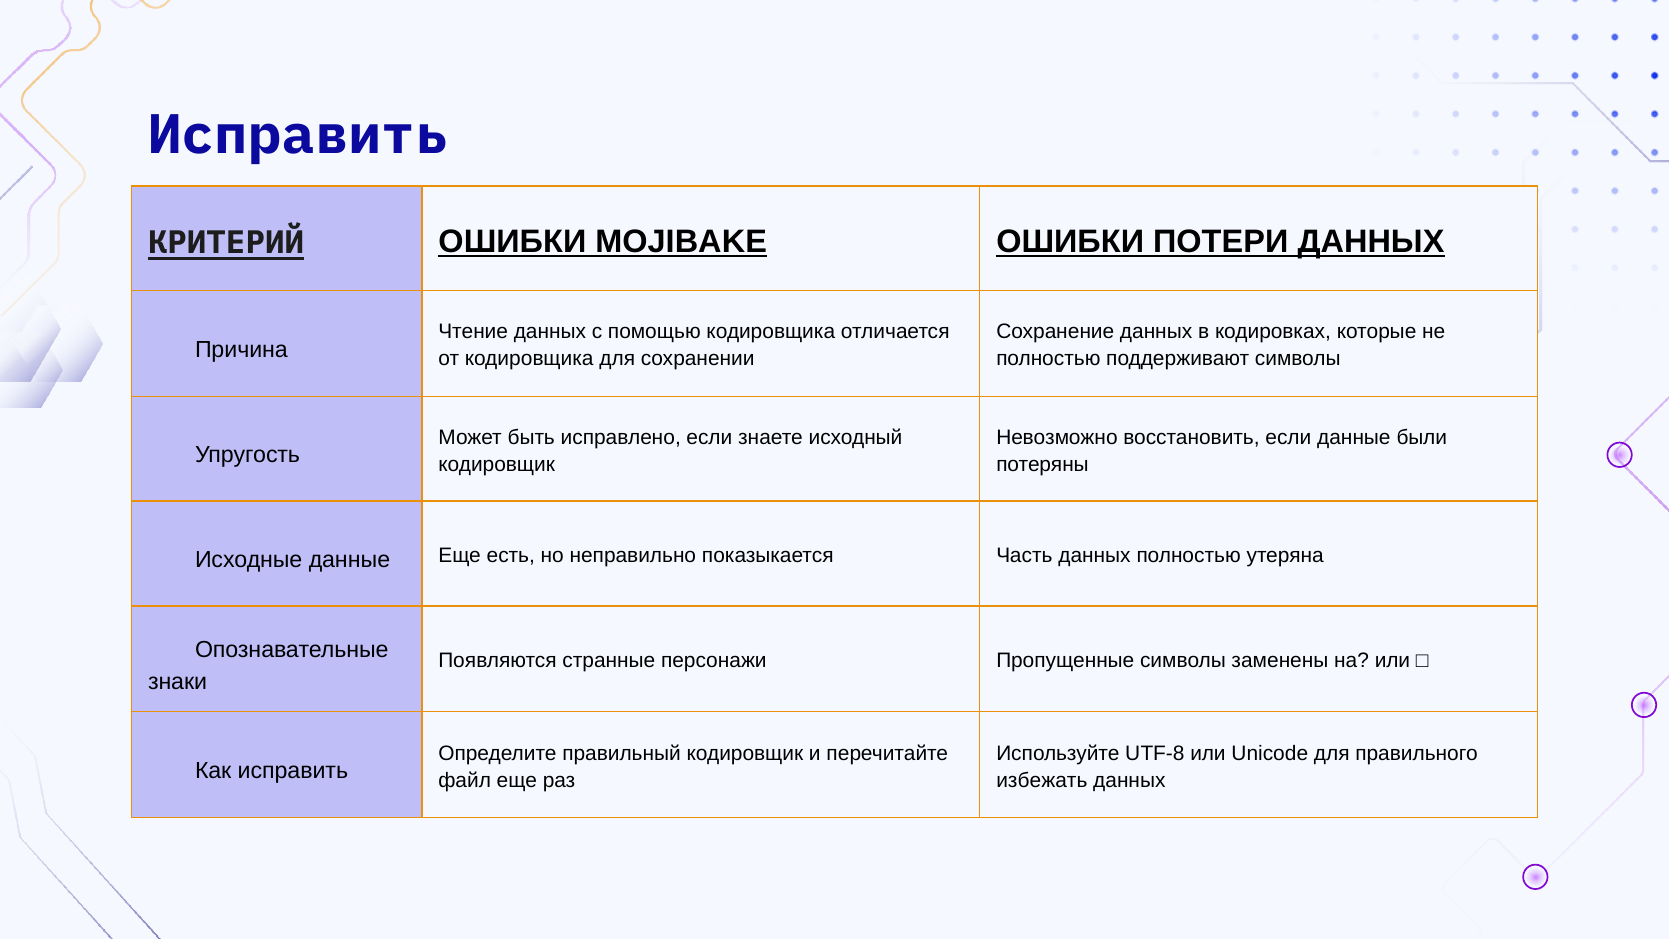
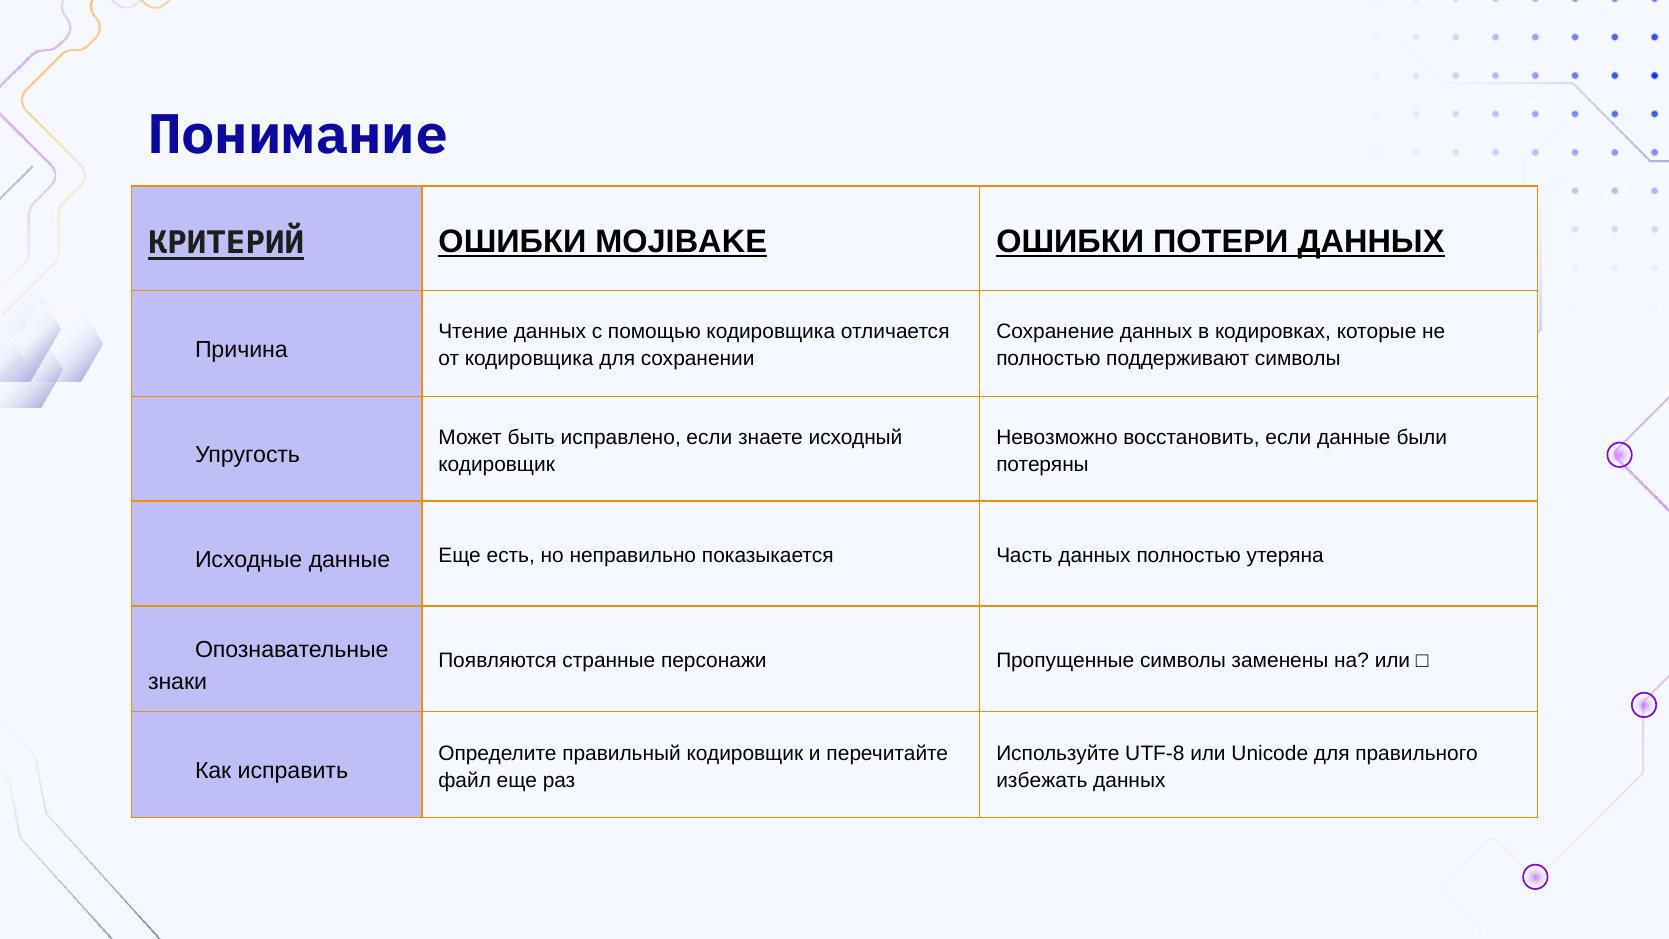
Исправить: Исправить -> Понимание (298, 135)
